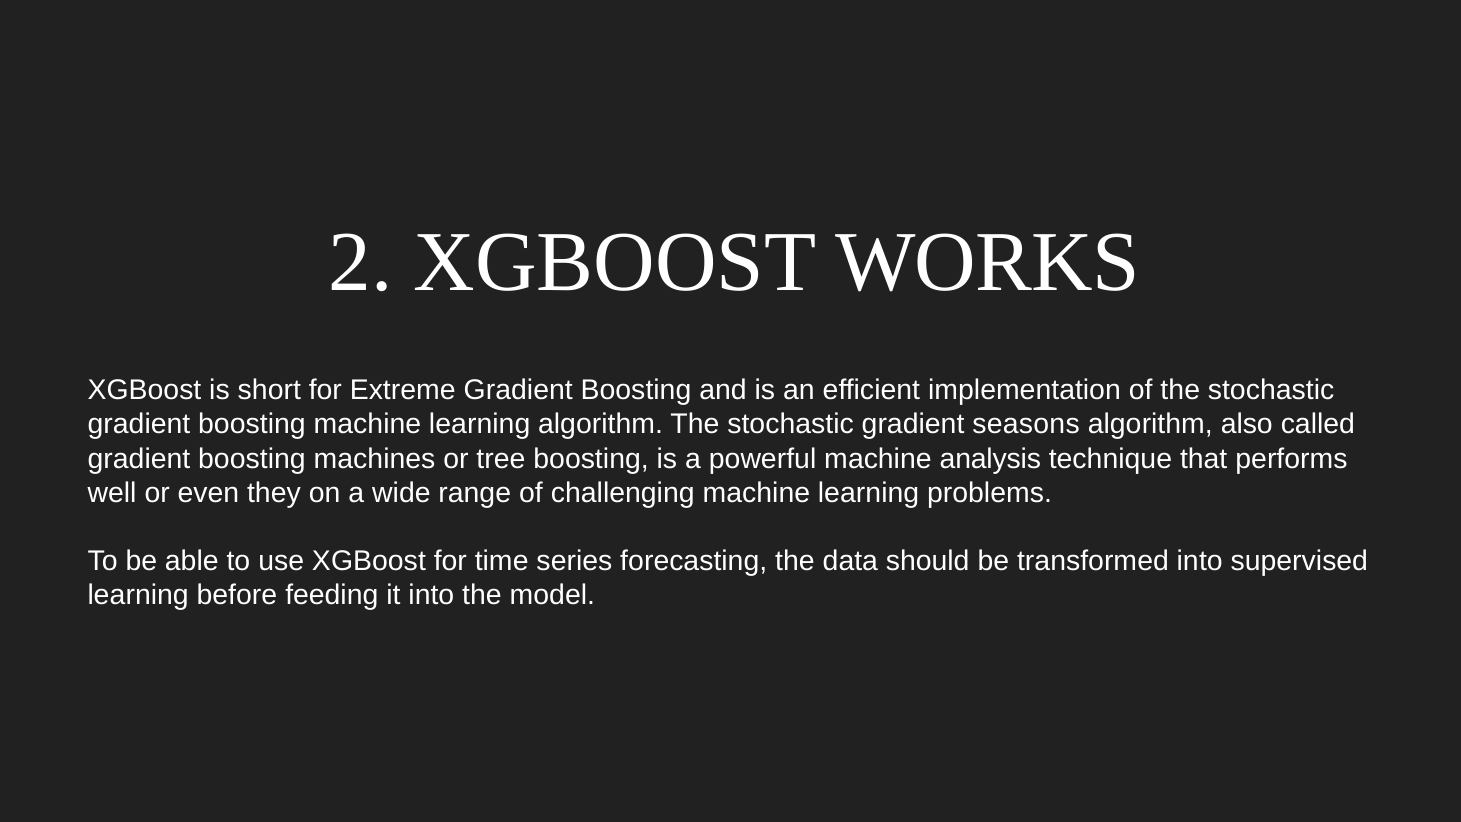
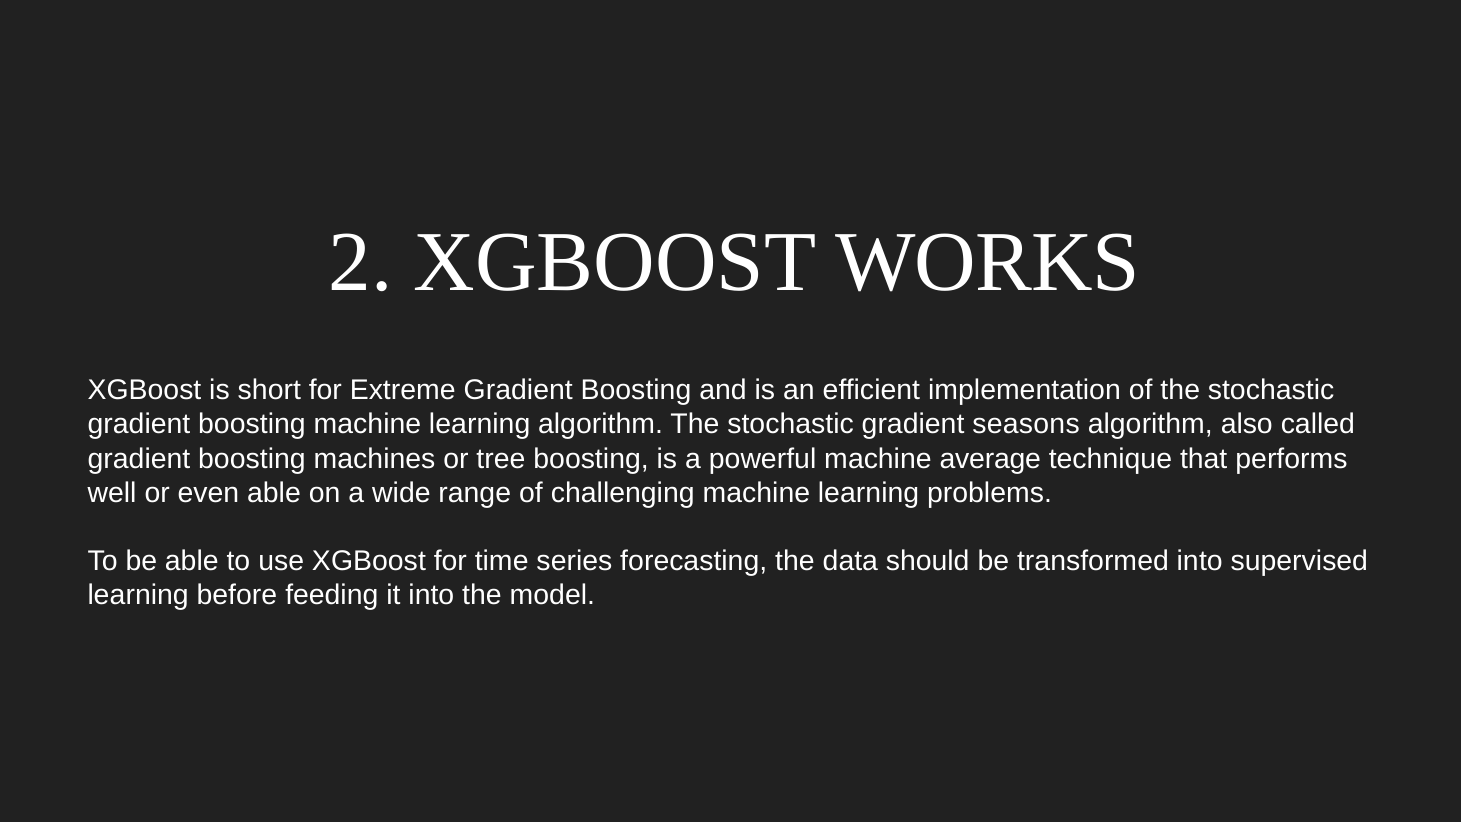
analysis: analysis -> average (990, 459)
even they: they -> able (274, 493)
